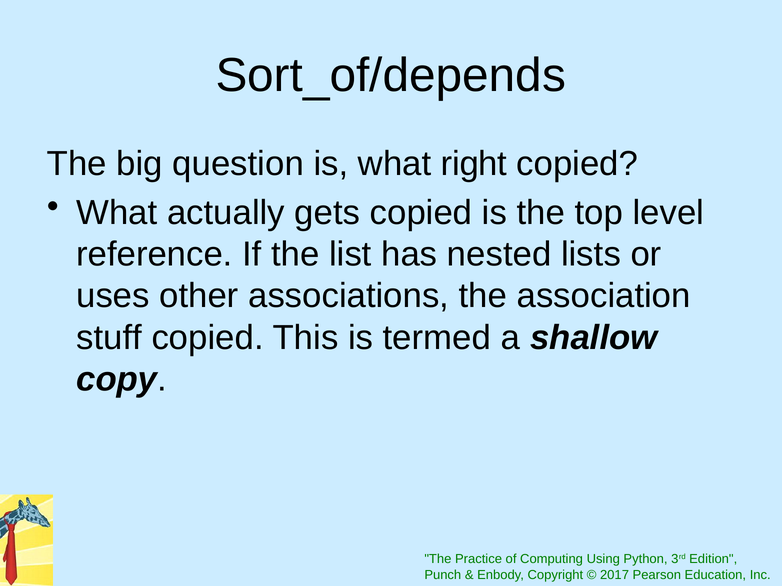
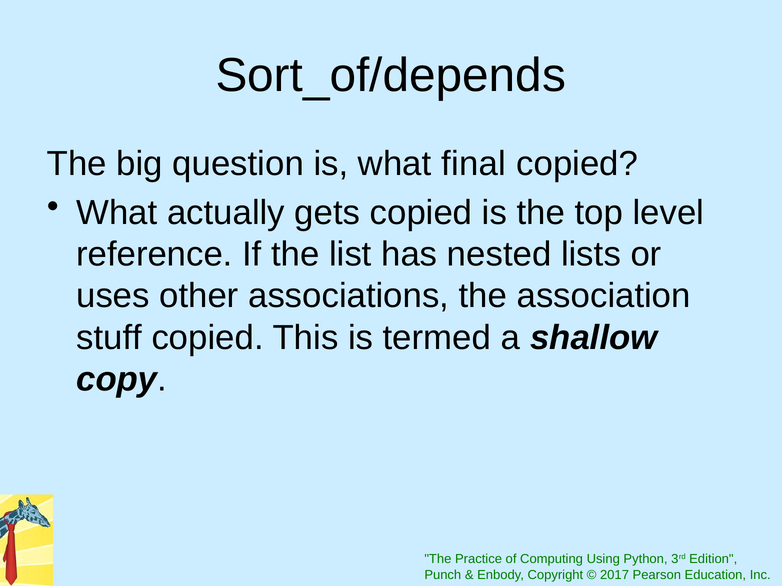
right: right -> final (474, 164)
